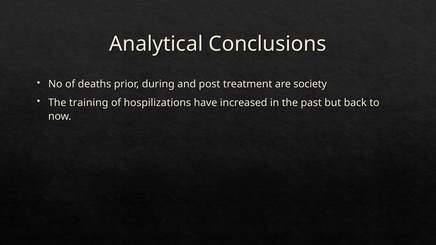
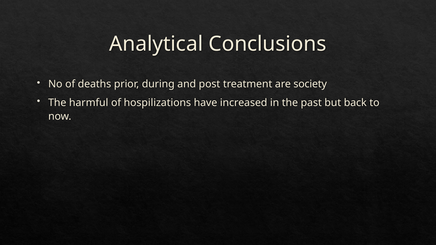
training: training -> harmful (89, 103)
